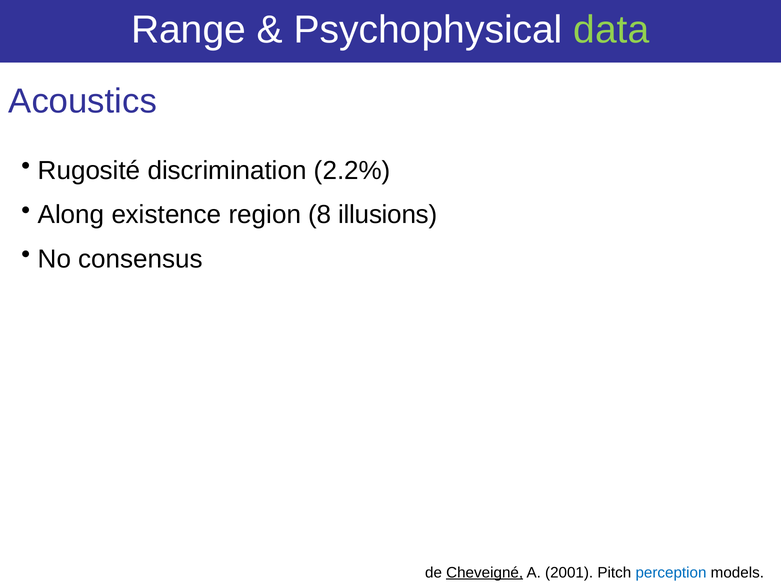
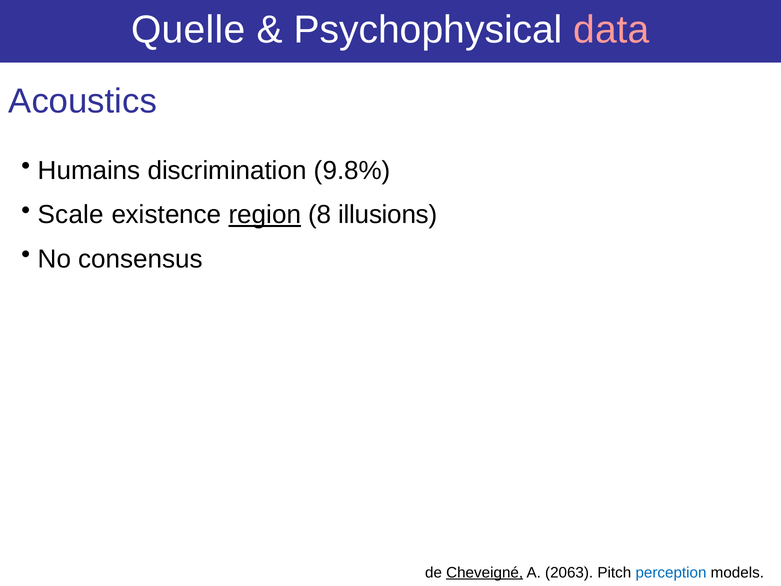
Range: Range -> Quelle (188, 30)
data colour: light green -> pink (611, 30)
Rugosité: Rugosité -> Humains (89, 170)
2.2%: 2.2% -> 9.8% (352, 170)
Along: Along -> Scale (71, 215)
region underline: none -> present (265, 215)
2001: 2001 -> 2063 (569, 572)
